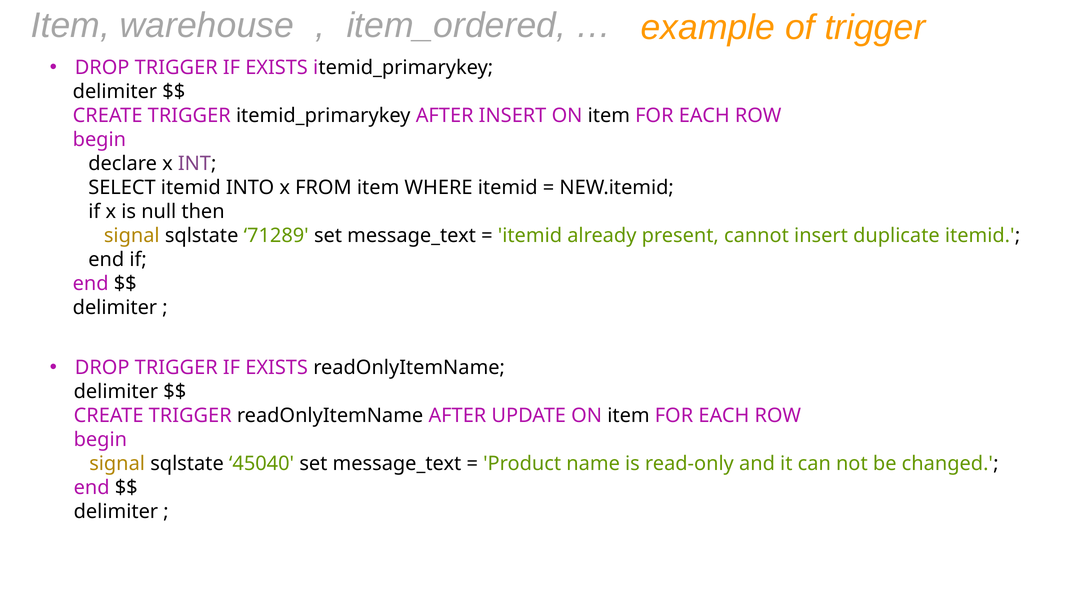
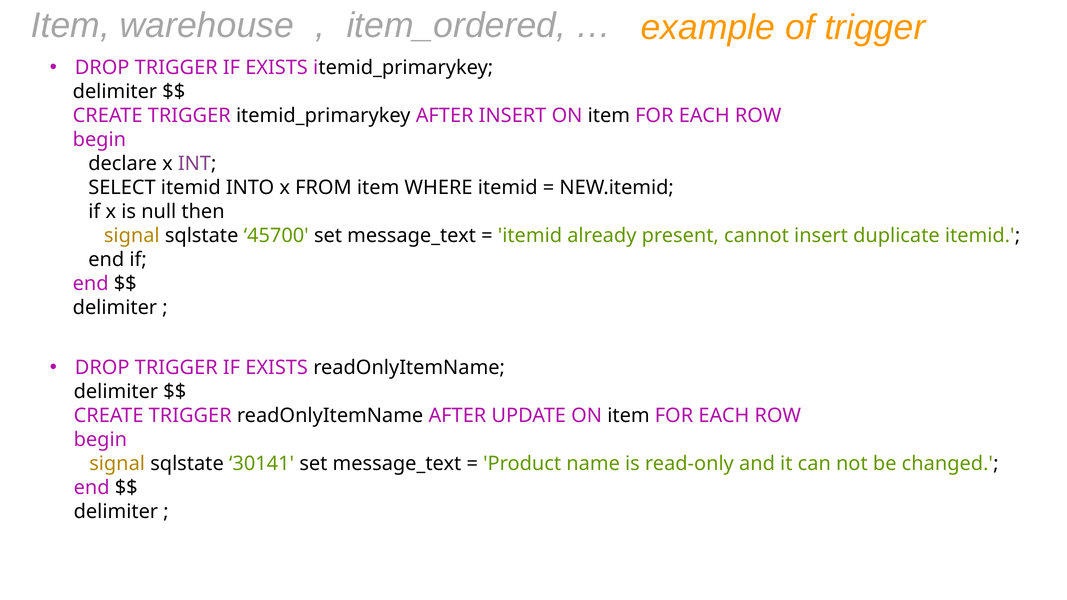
71289: 71289 -> 45700 (276, 236)
45040: 45040 -> 30141 (262, 464)
